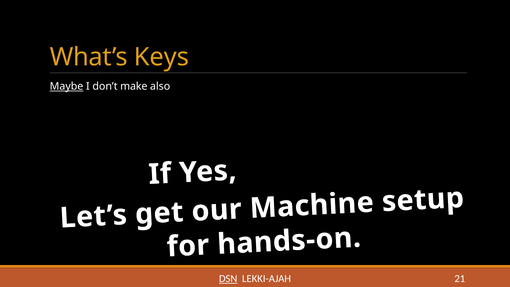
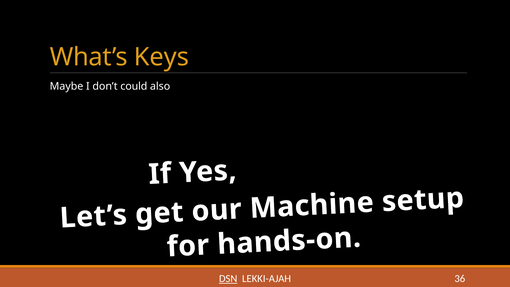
Maybe underline: present -> none (67, 86)
make: make -> could (134, 86)
21: 21 -> 36 (460, 278)
